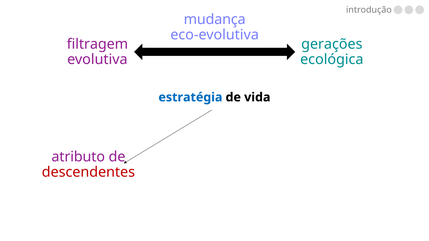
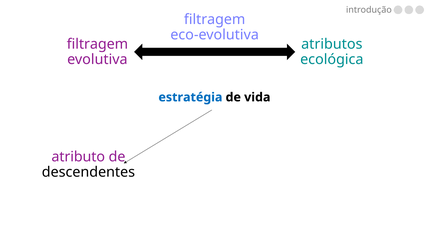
mudança: mudança -> filtragem (215, 19)
gerações: gerações -> atributos (332, 44)
descendentes colour: red -> black (88, 172)
